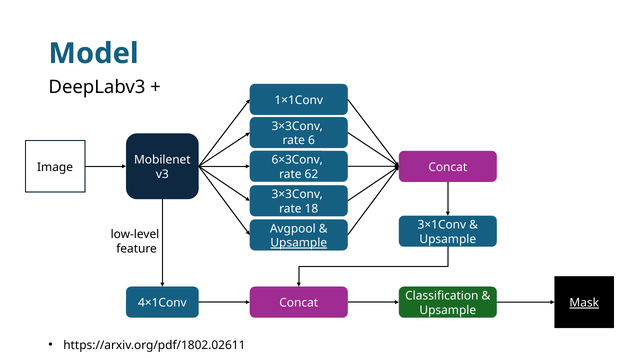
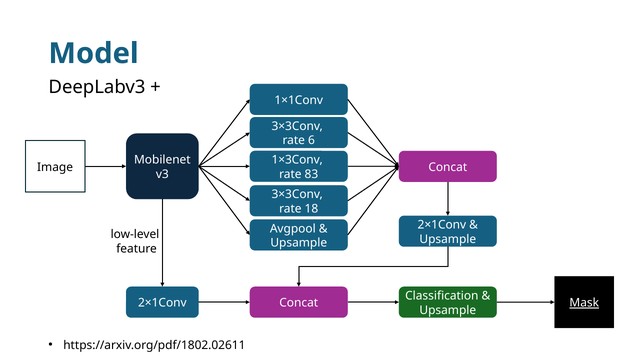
6×3Conv: 6×3Conv -> 1×3Conv (297, 160)
62: 62 -> 83 (311, 174)
3×1Conv: 3×1Conv -> 2×1Conv (442, 225)
Upsample underline: present -> none (299, 243)
4×1Conv: 4×1Conv -> 2×1Conv (162, 303)
